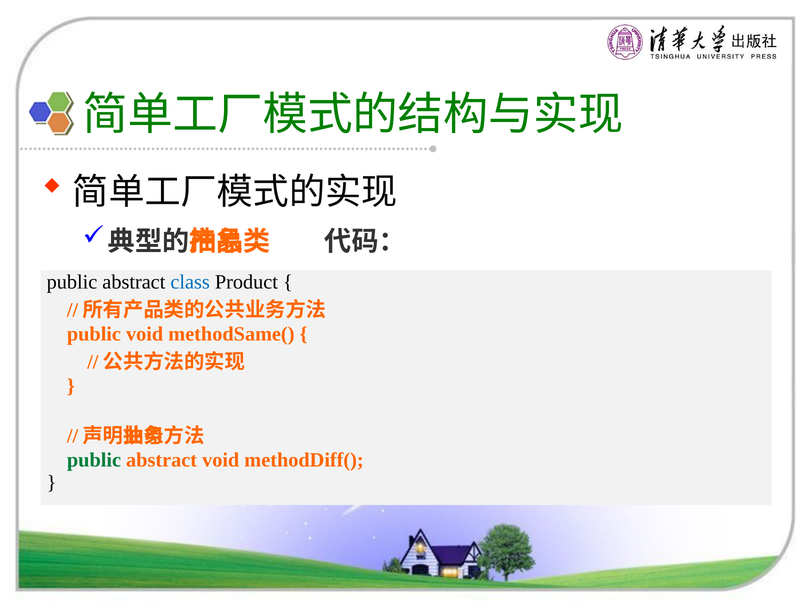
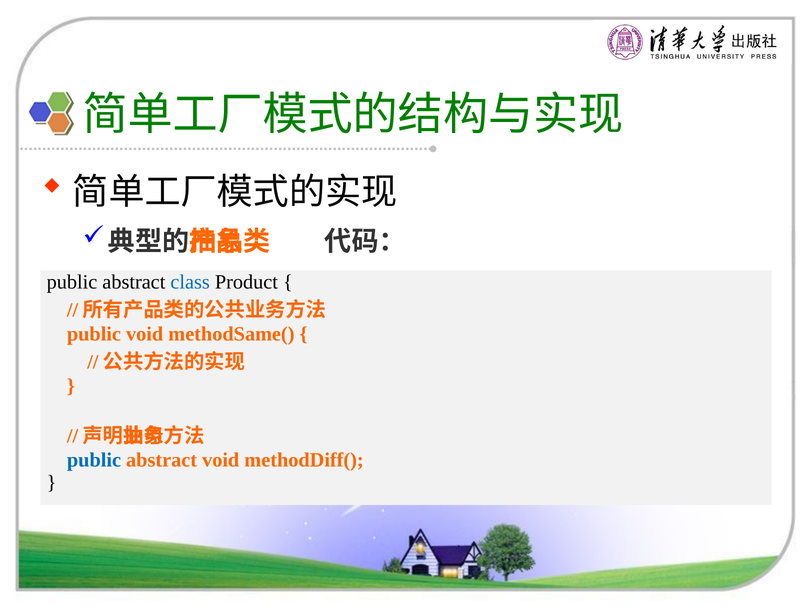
public colour: green -> blue (94, 460)
